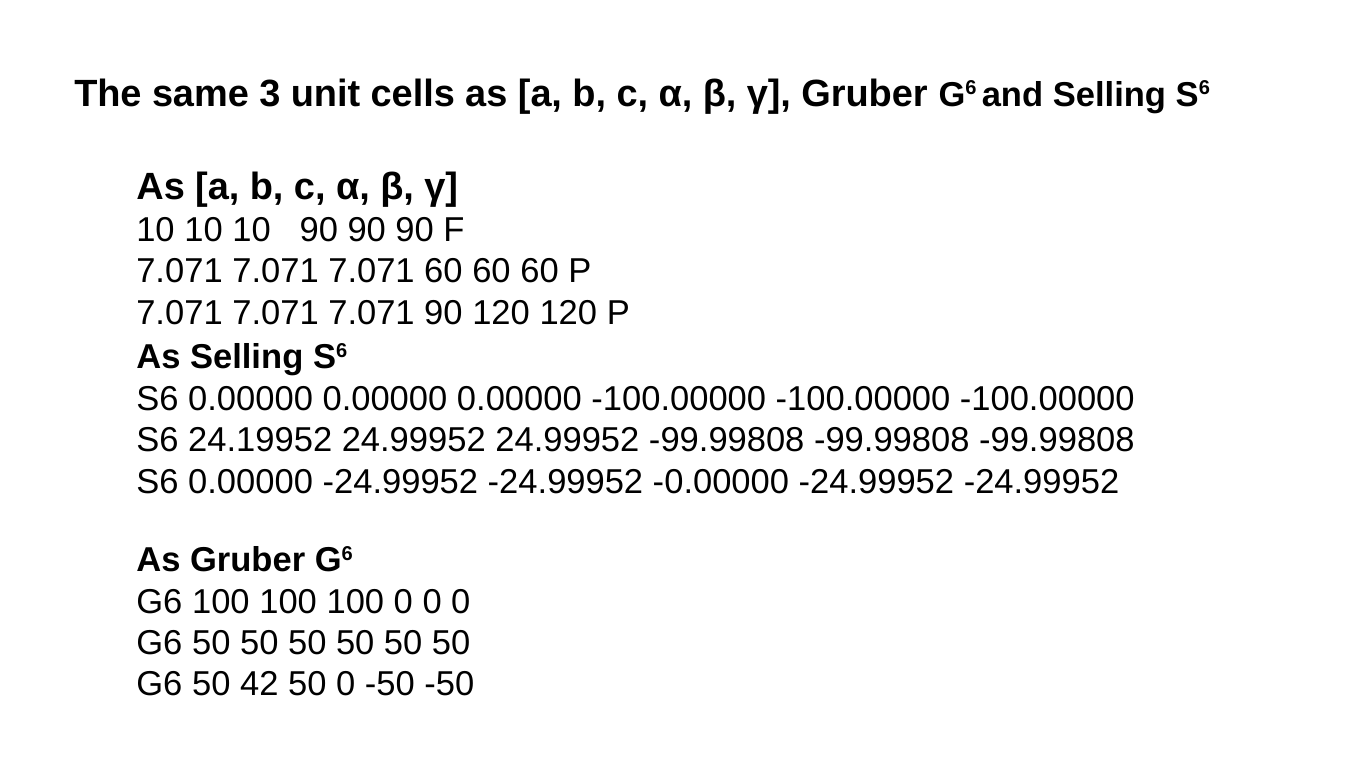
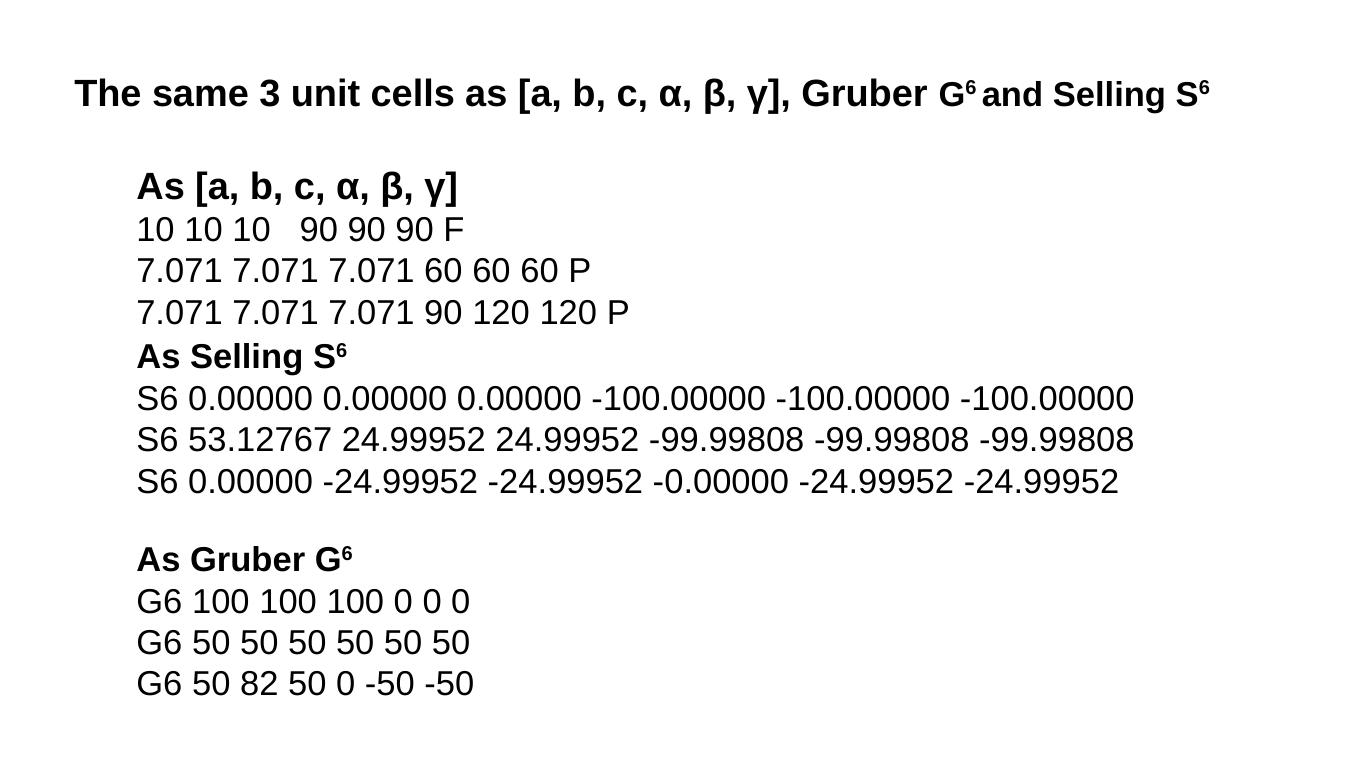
24.19952: 24.19952 -> 53.12767 (260, 440)
42: 42 -> 82 (259, 685)
